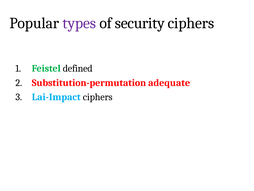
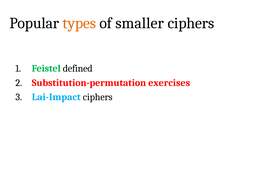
types colour: purple -> orange (79, 23)
security: security -> smaller (140, 23)
adequate: adequate -> exercises (169, 83)
